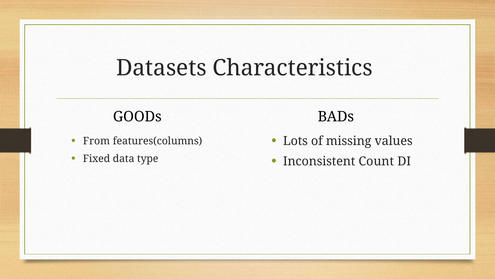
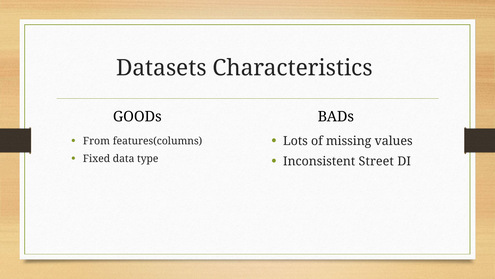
Count: Count -> Street (376, 161)
